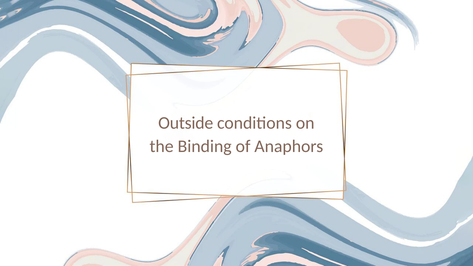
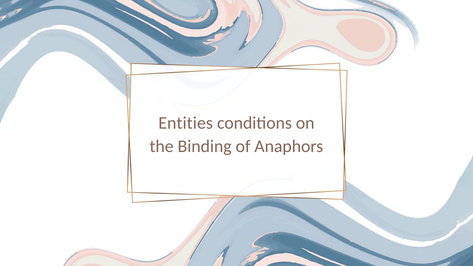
Outside: Outside -> Entities (186, 123)
